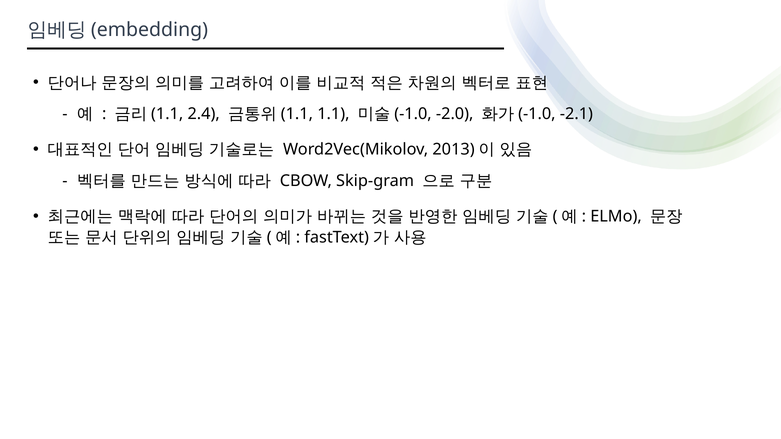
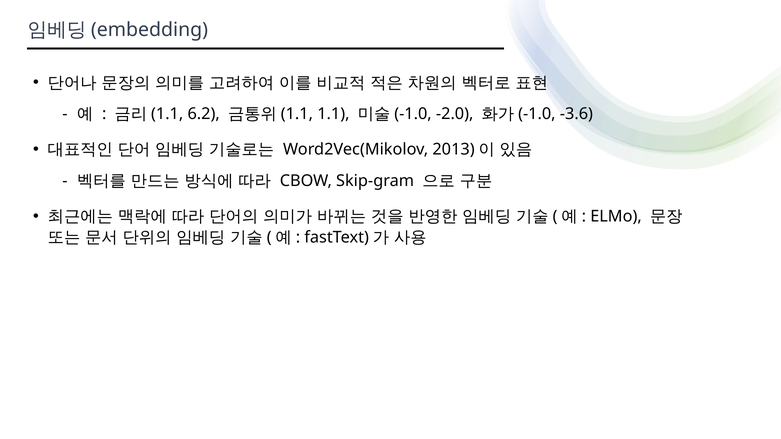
2.4: 2.4 -> 6.2 (204, 114)
-2.1: -2.1 -> -3.6 (576, 114)
